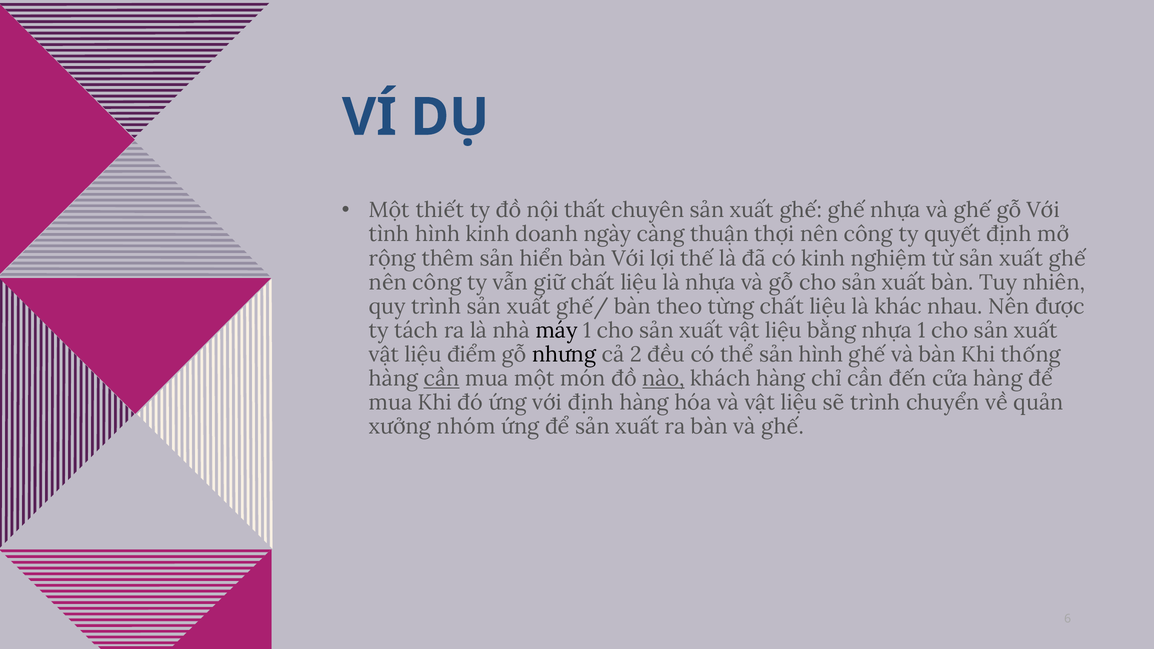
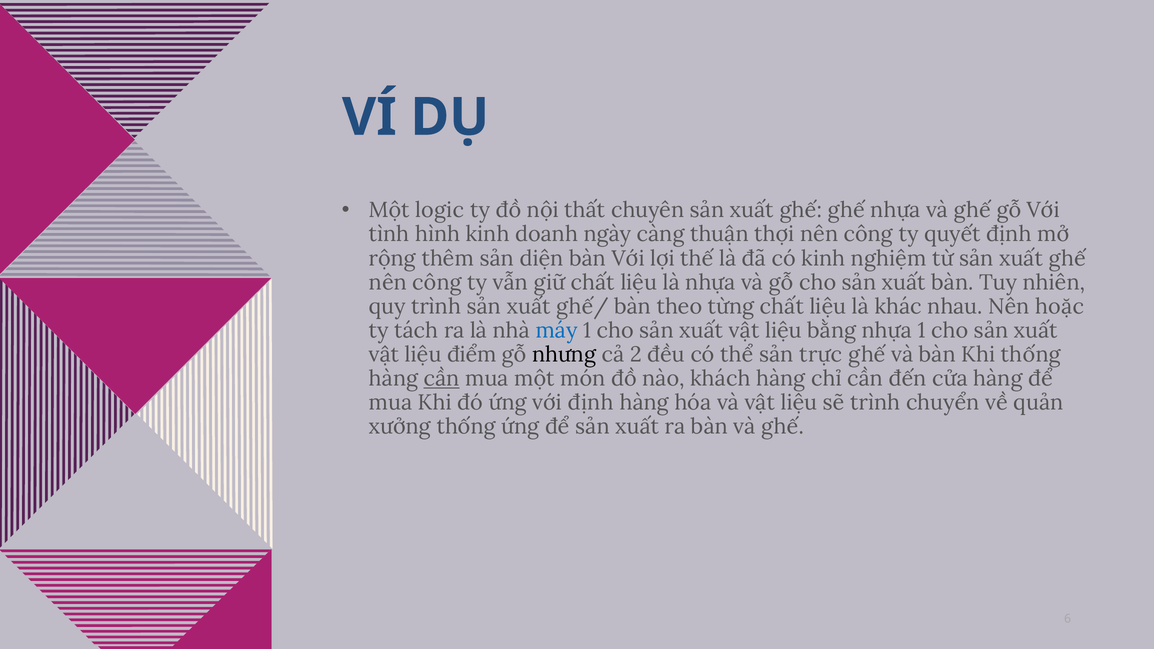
thiết: thiết -> logic (440, 210)
hiển: hiển -> diện (542, 258)
được: được -> hoặc (1060, 307)
máy colour: black -> blue (557, 331)
sản hình: hình -> trực (821, 355)
nào underline: present -> none (664, 379)
xưởng nhóm: nhóm -> thống (466, 427)
